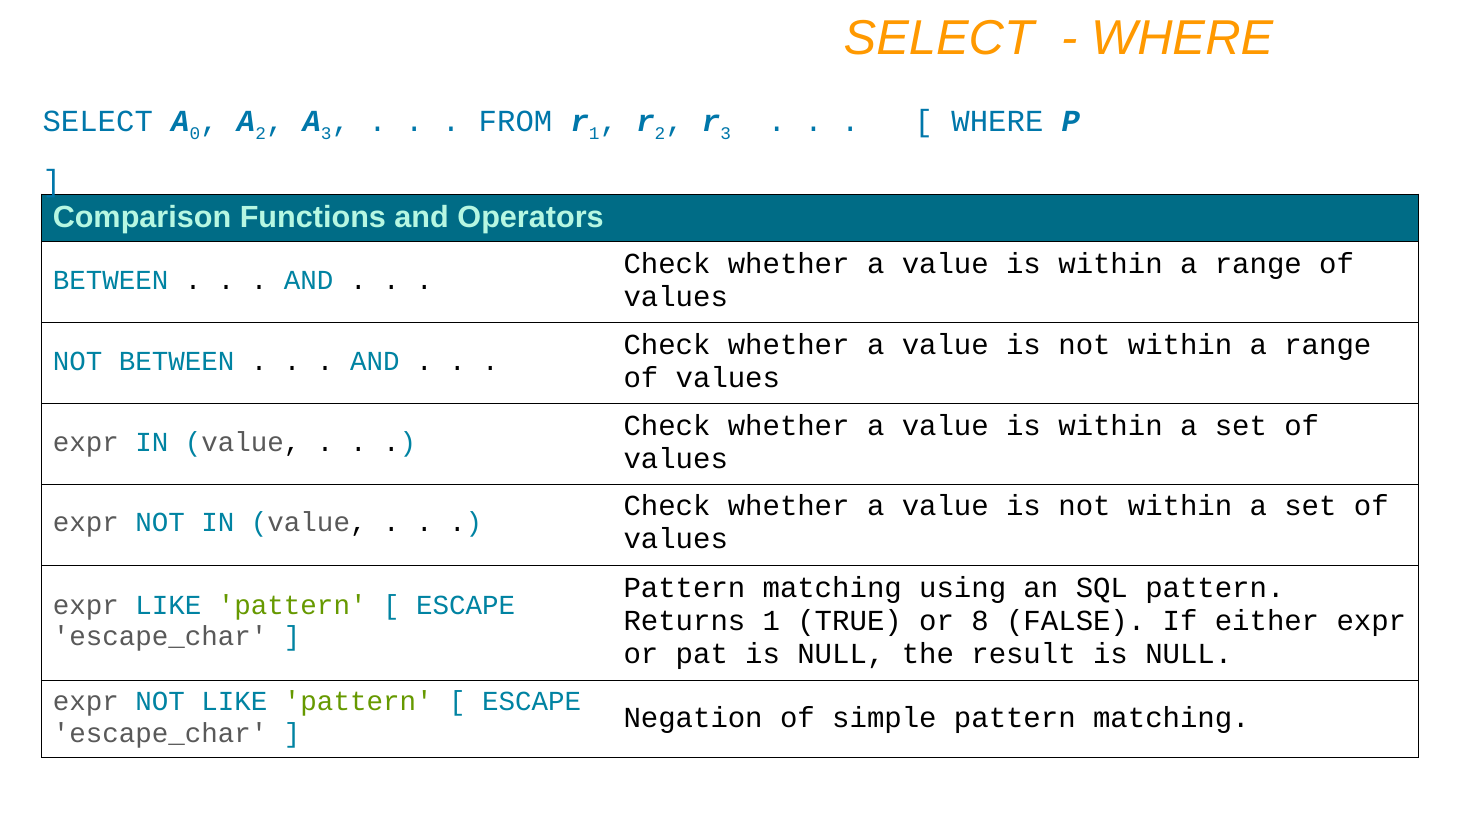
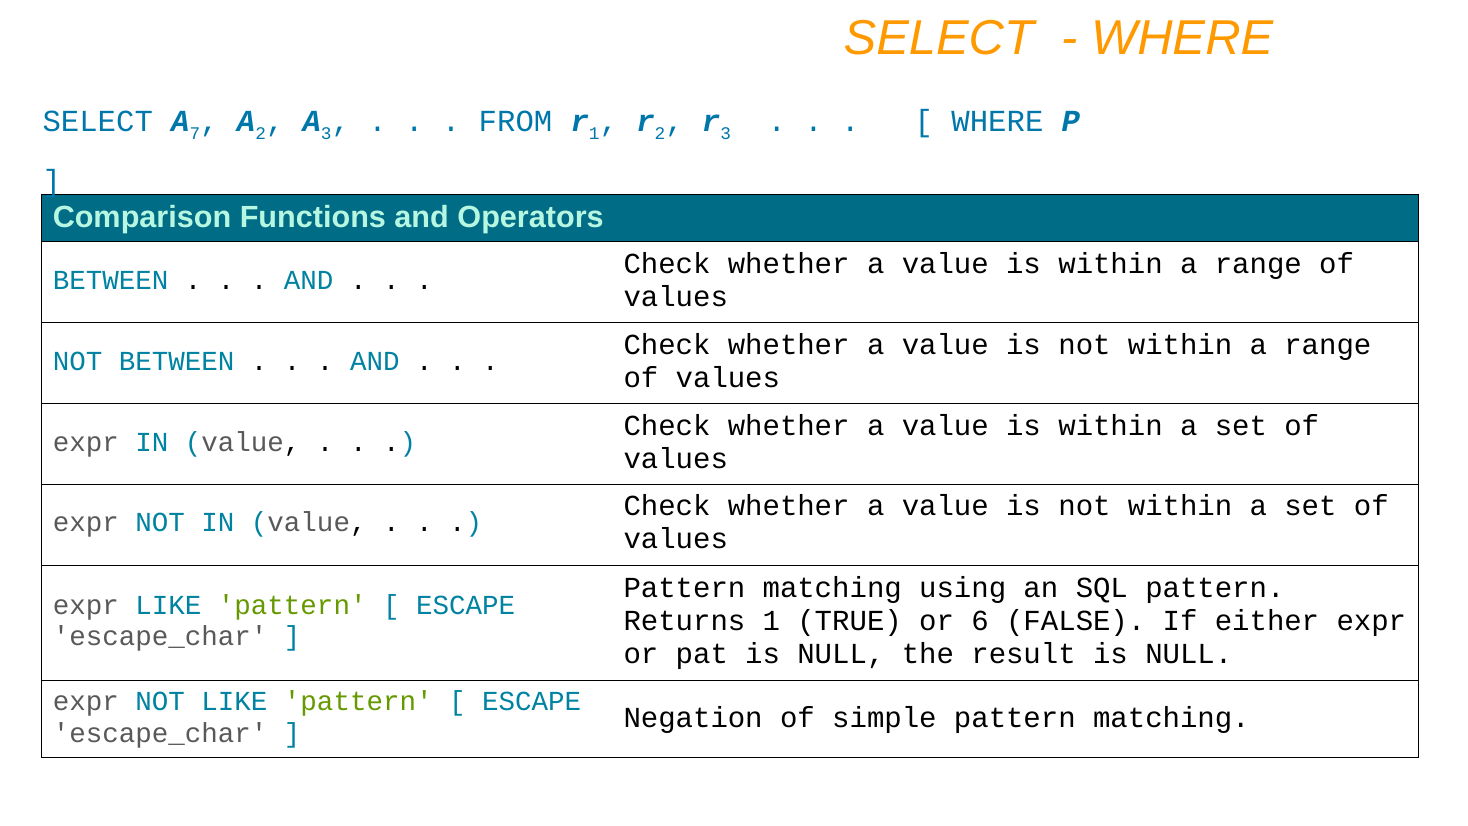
0: 0 -> 7 (195, 133)
8: 8 -> 6 (980, 621)
